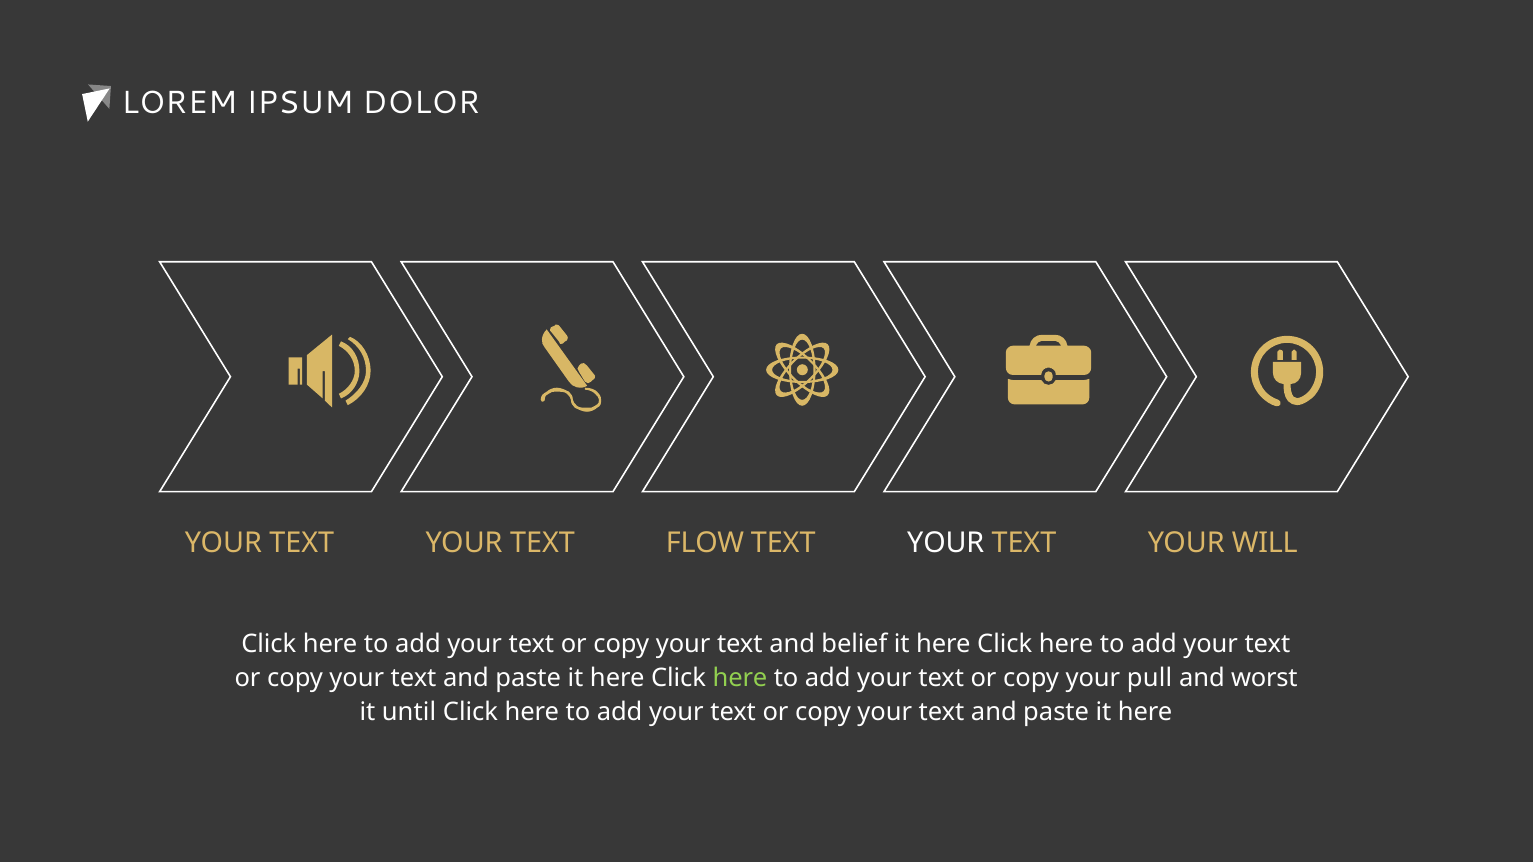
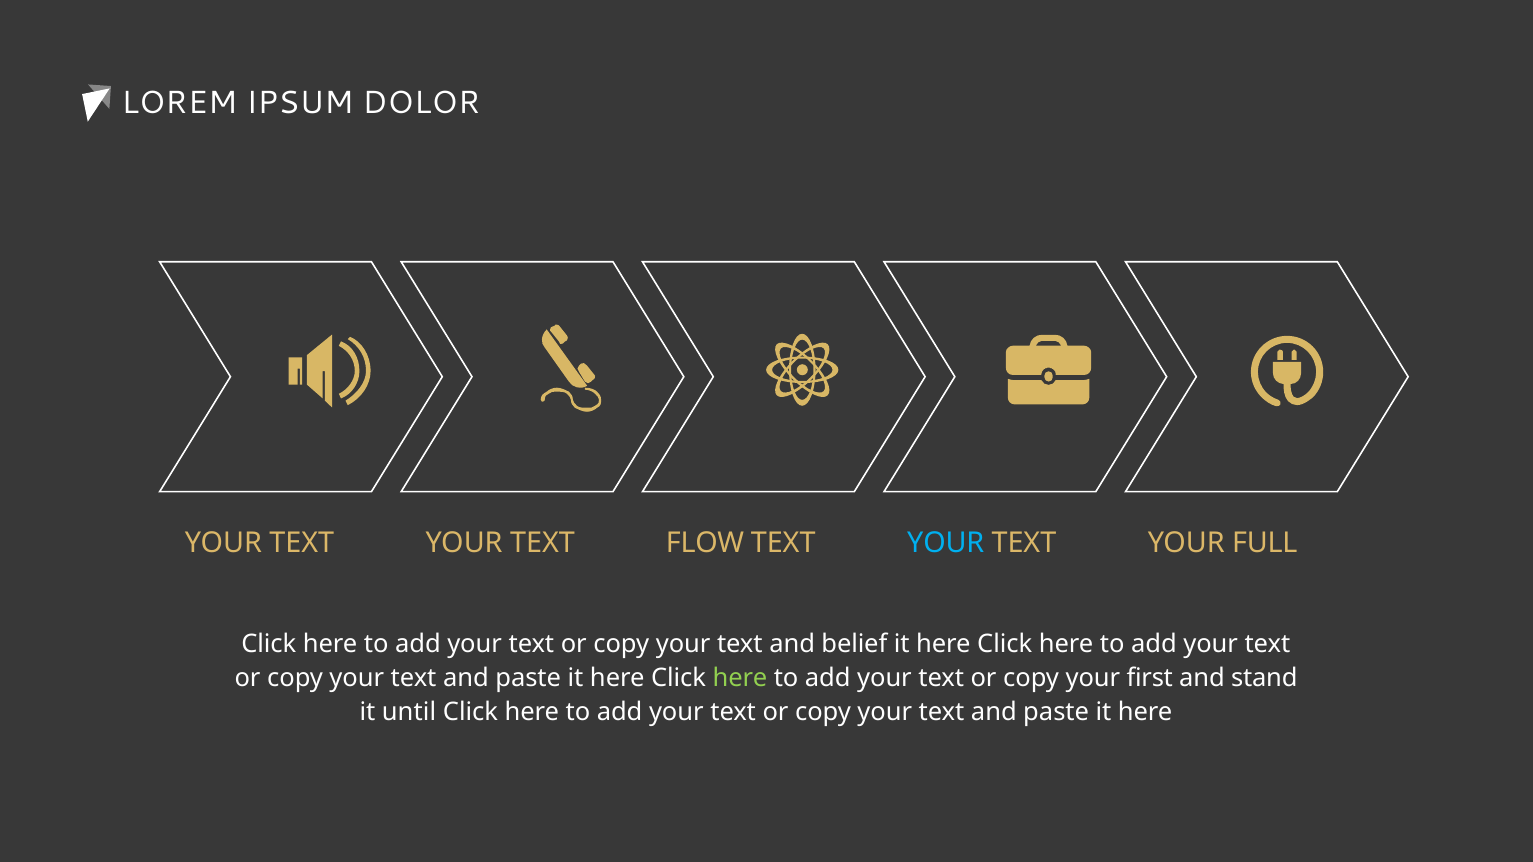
YOUR colour: white -> light blue (946, 543)
WILL: WILL -> FULL (1265, 543)
pull: pull -> first (1150, 678)
worst: worst -> stand (1264, 678)
